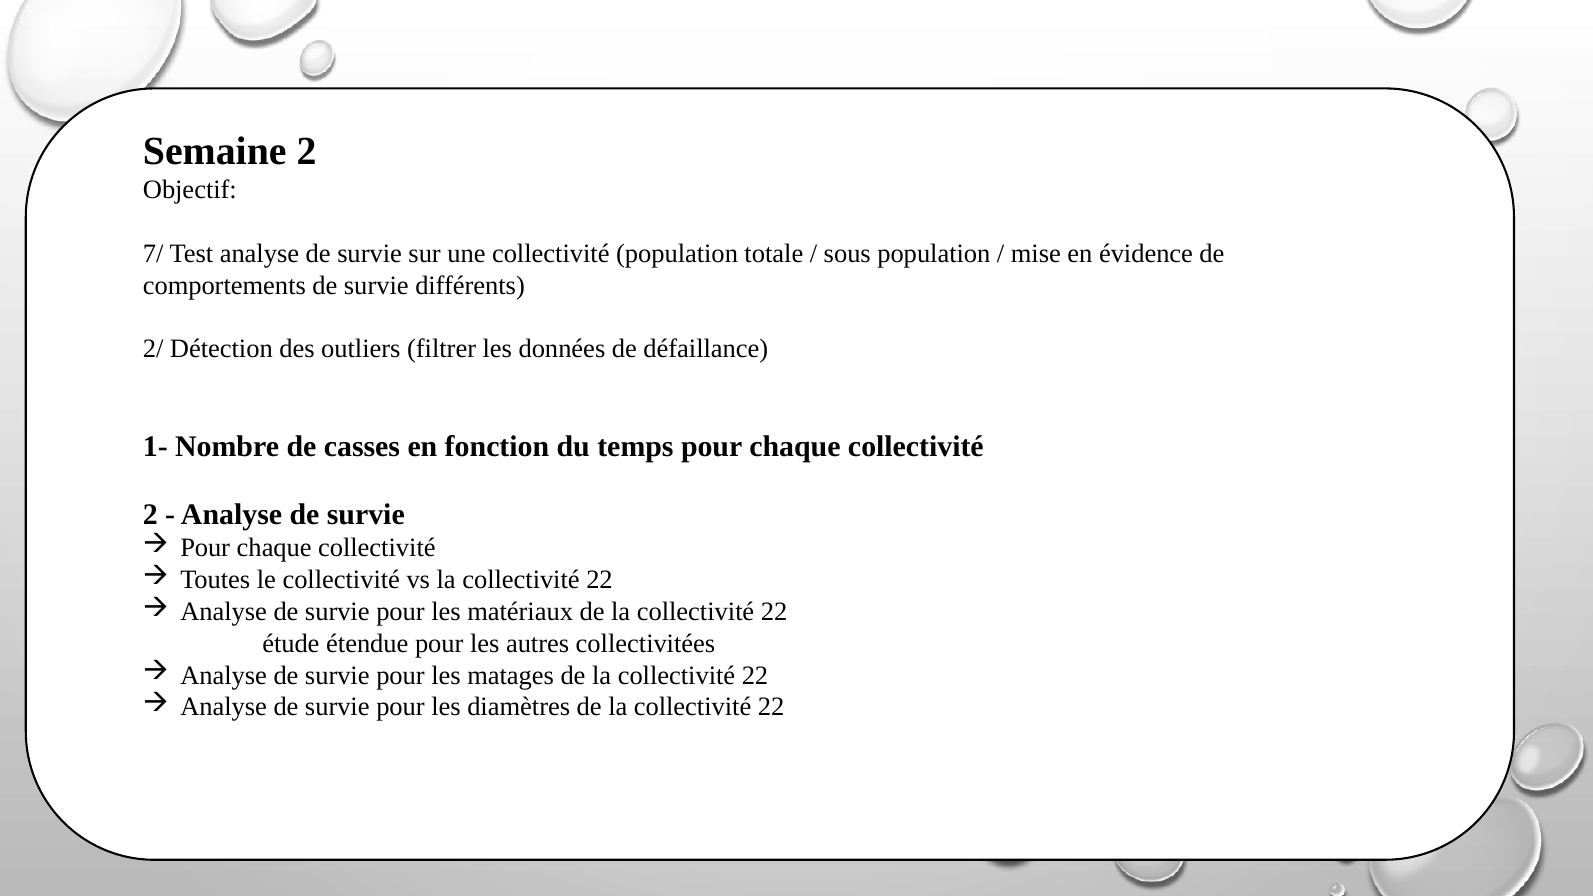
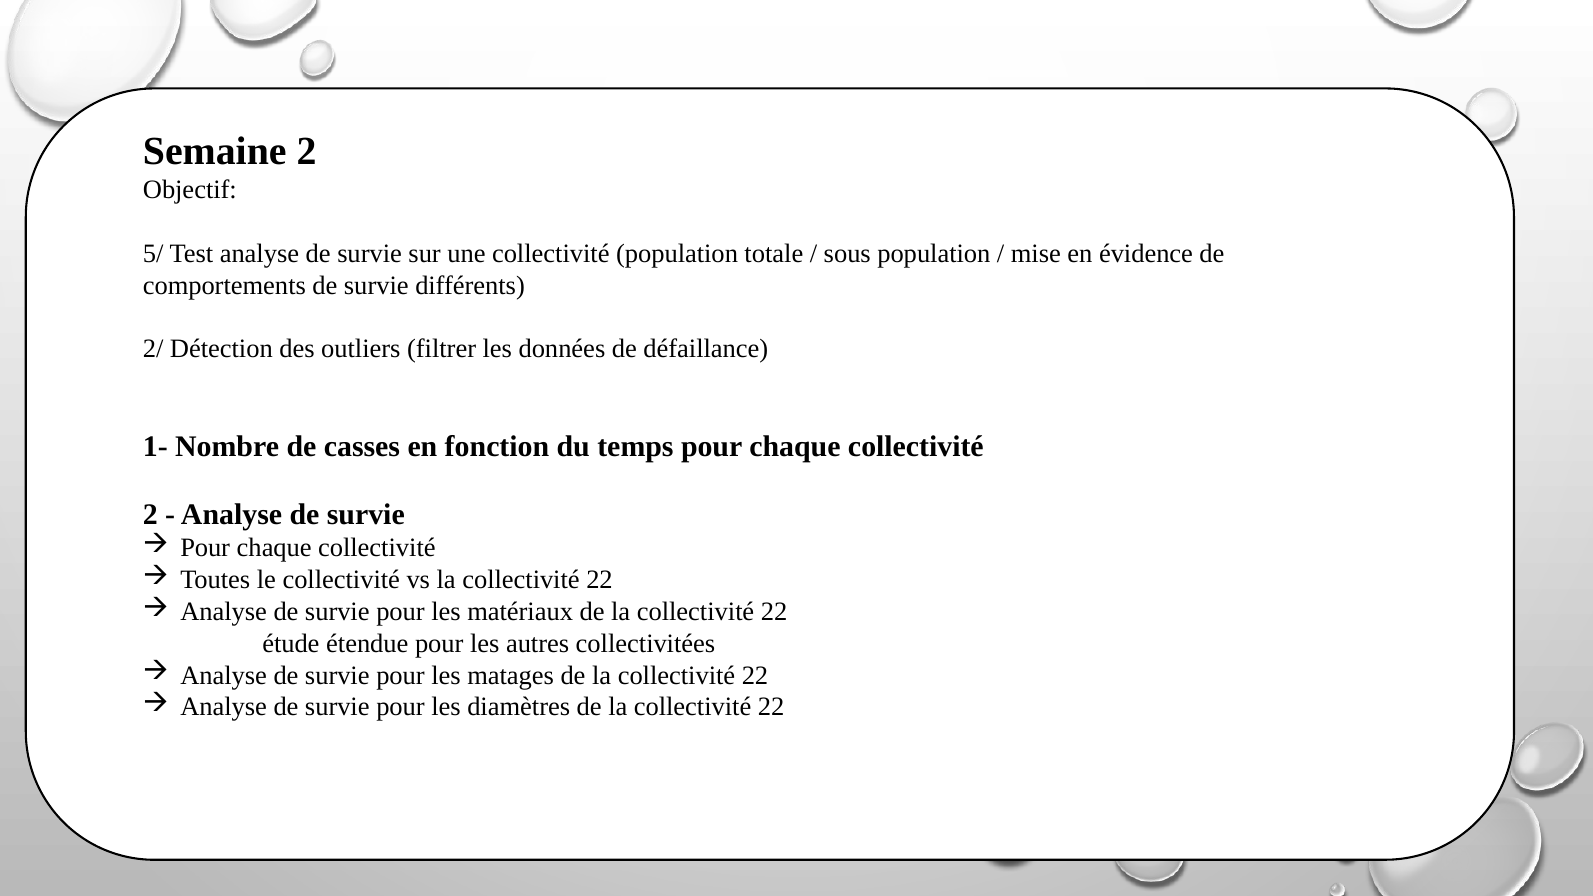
7/: 7/ -> 5/ (153, 253)
